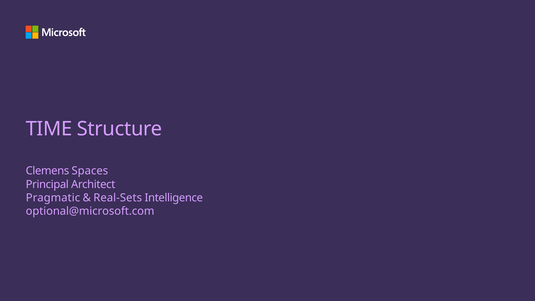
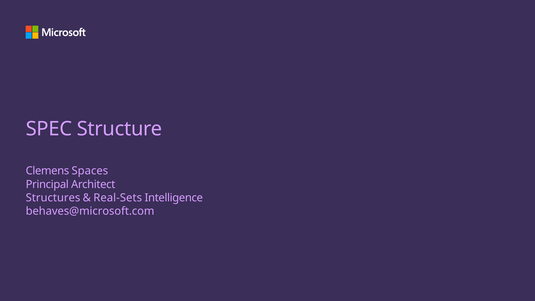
TIME: TIME -> SPEC (49, 129)
Pragmatic: Pragmatic -> Structures (53, 198)
optional@microsoft.com: optional@microsoft.com -> behaves@microsoft.com (90, 211)
